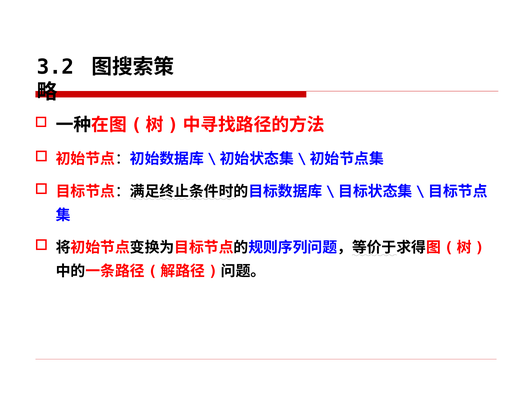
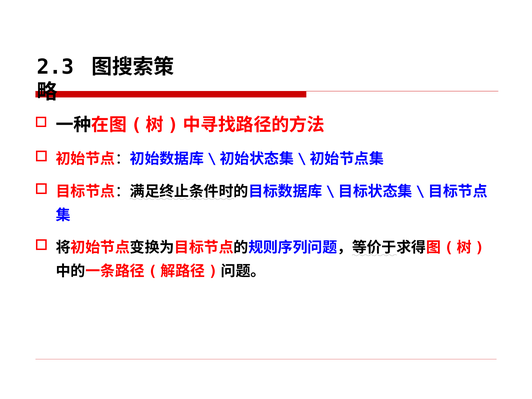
3.2: 3.2 -> 2.3 (55, 67)
